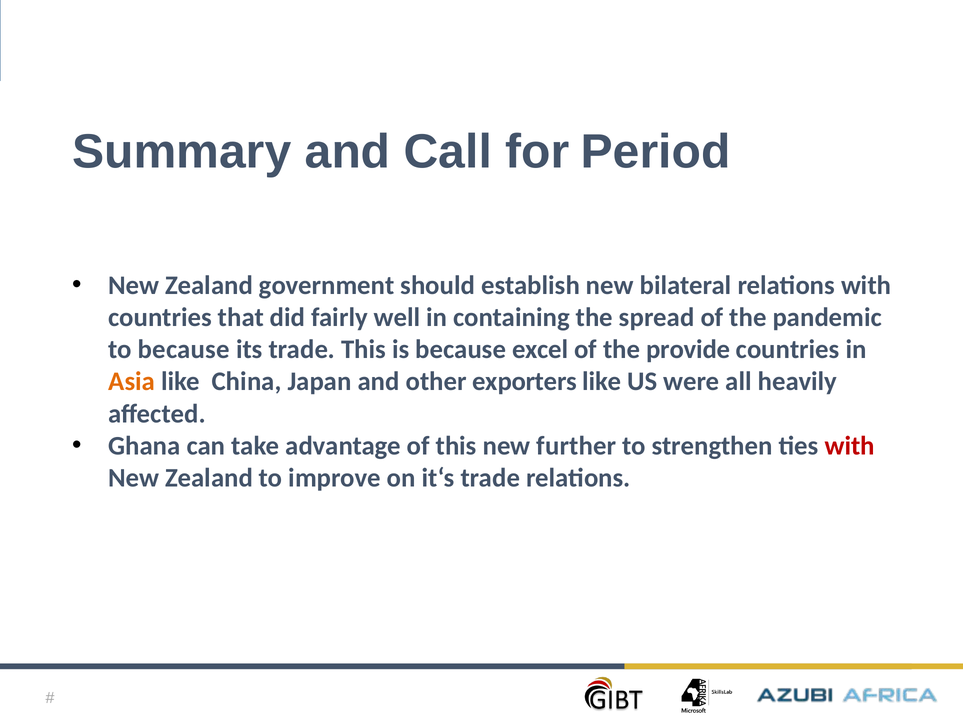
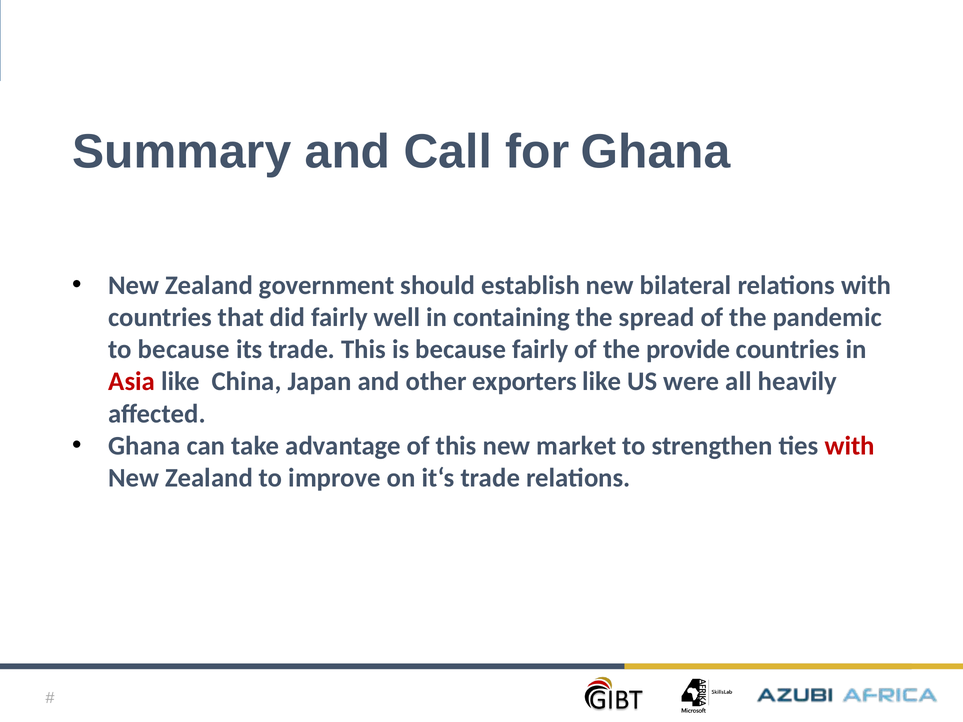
for Period: Period -> Ghana (656, 152)
because excel: excel -> fairly (540, 350)
Asia colour: orange -> red (132, 382)
further: further -> market (576, 446)
